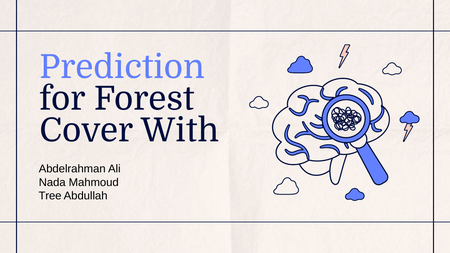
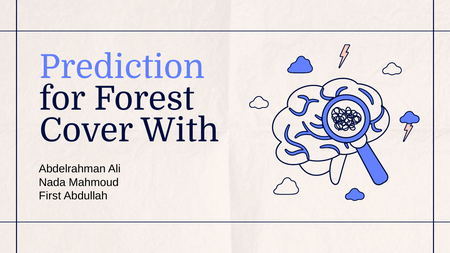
Tree: Tree -> First (50, 196)
